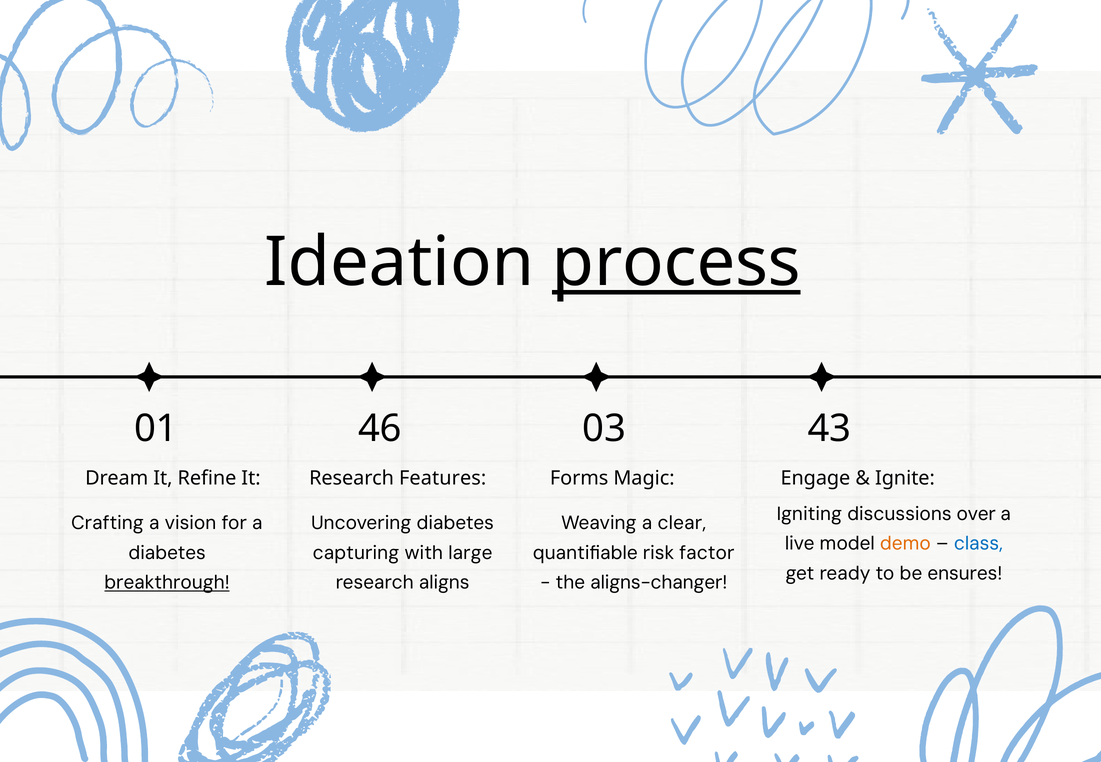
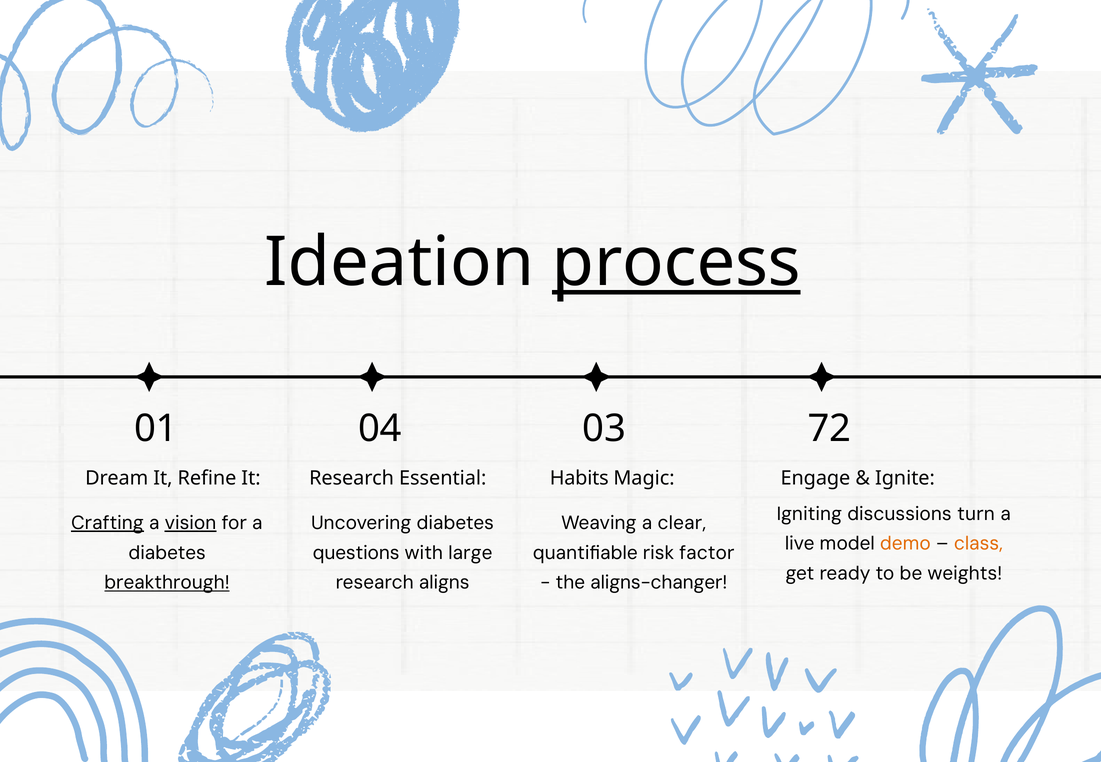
46: 46 -> 04 (380, 429)
43: 43 -> 72 (829, 429)
Features: Features -> Essential (443, 478)
Forms: Forms -> Habits (579, 478)
over: over -> turn (976, 514)
Crafting underline: none -> present (107, 523)
vision underline: none -> present (191, 523)
class colour: blue -> orange (978, 544)
capturing: capturing -> questions (356, 553)
ensures: ensures -> weights (965, 574)
